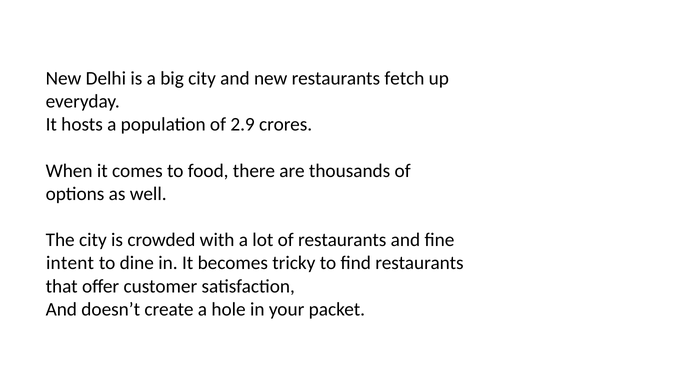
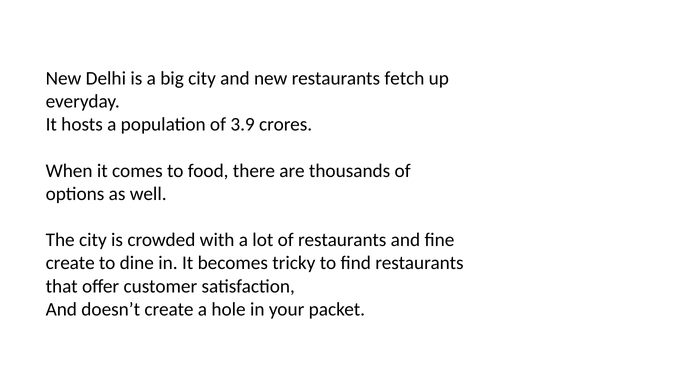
2.9: 2.9 -> 3.9 (243, 125)
intent: intent -> create (70, 263)
